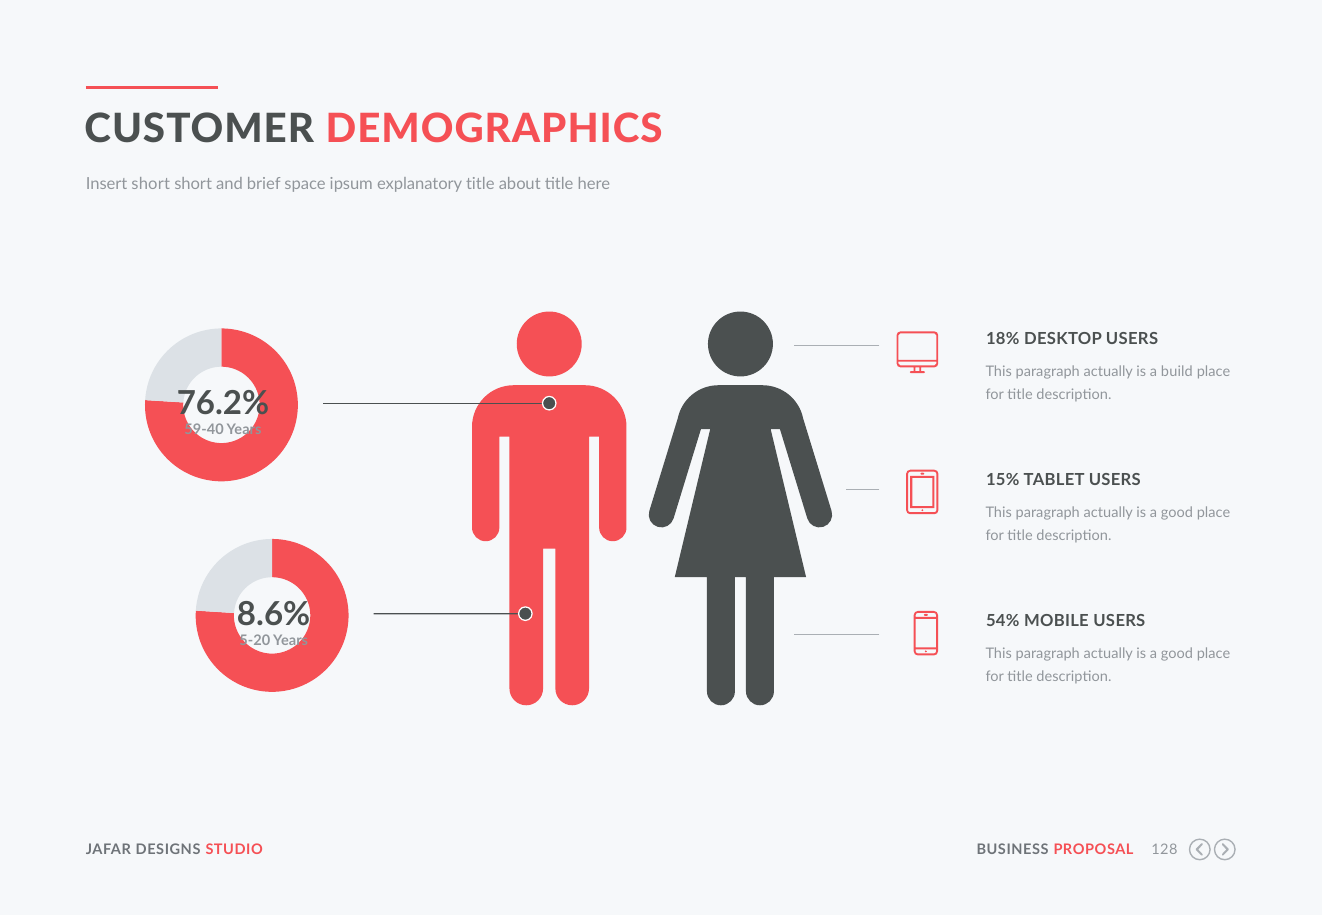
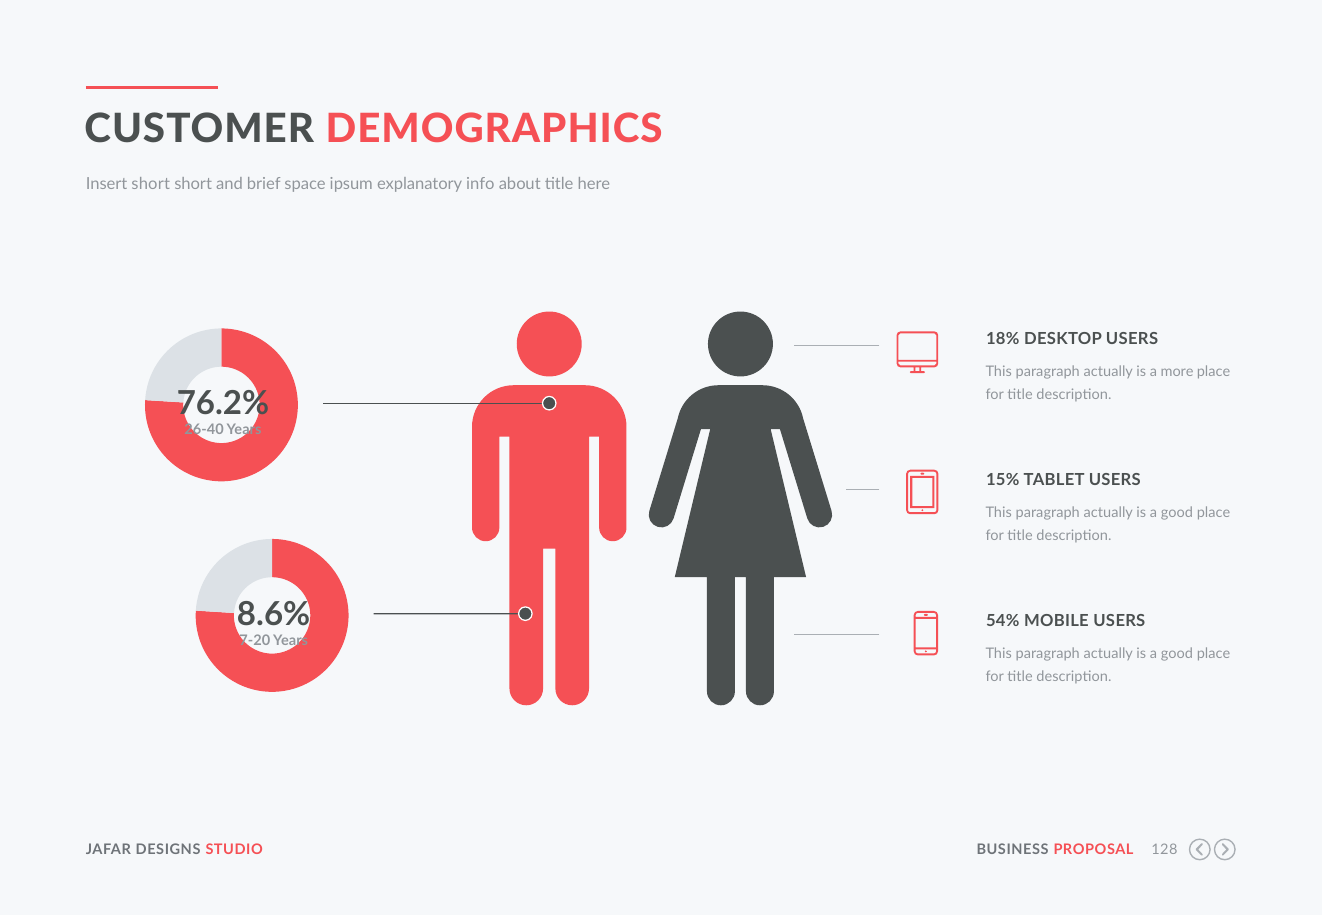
explanatory title: title -> info (480, 184)
build: build -> more (1177, 372)
59-40: 59-40 -> 26-40 (204, 430)
5-20: 5-20 -> 7-20 (255, 641)
